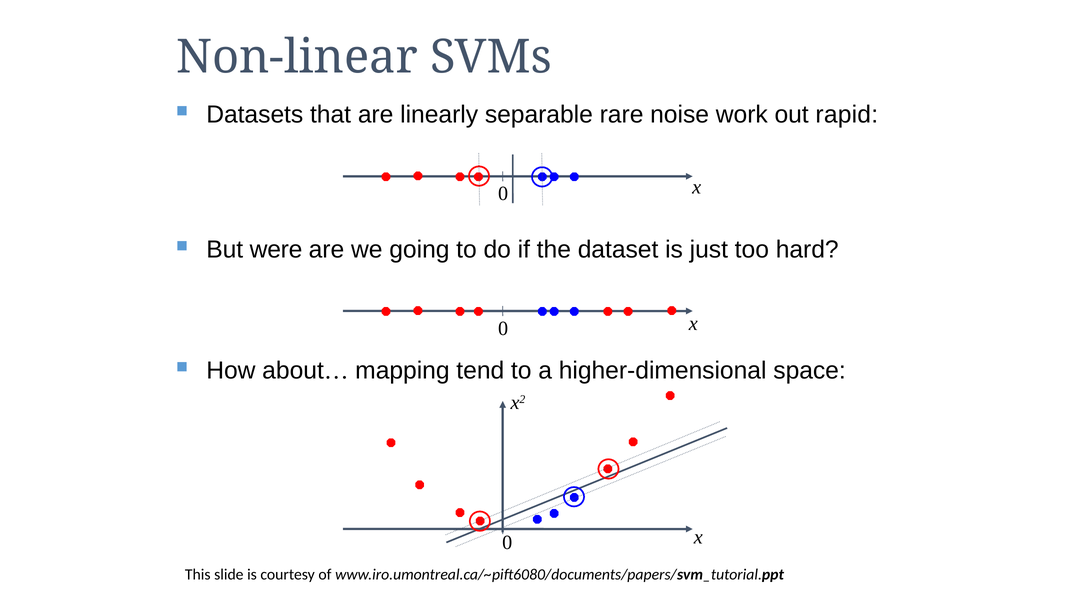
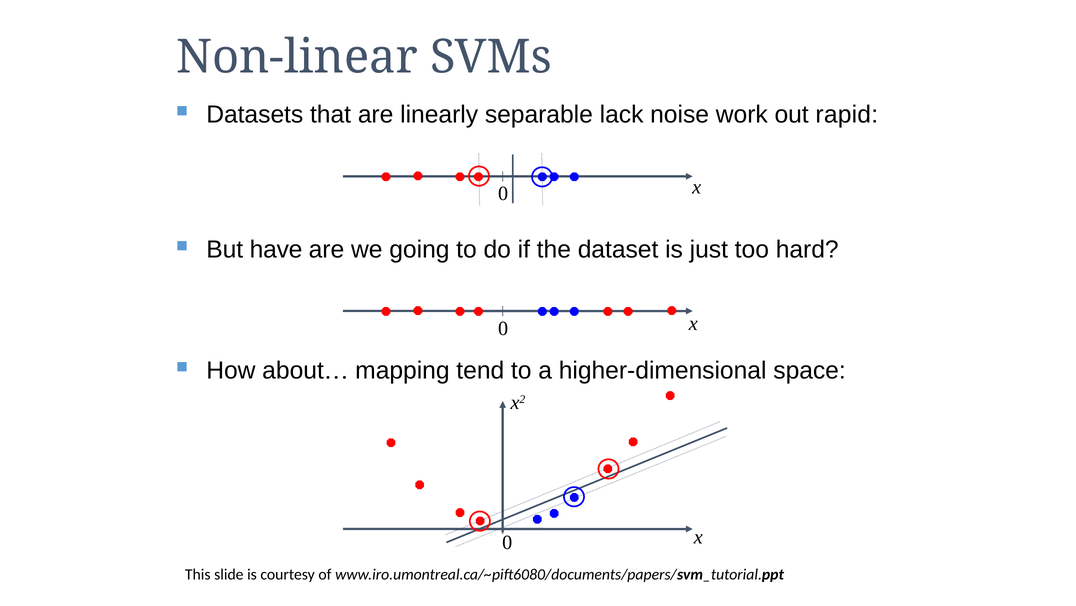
rare: rare -> lack (622, 115)
were: were -> have (276, 249)
